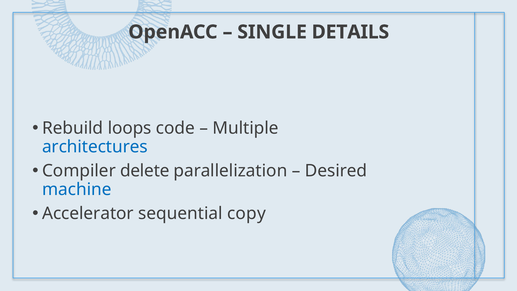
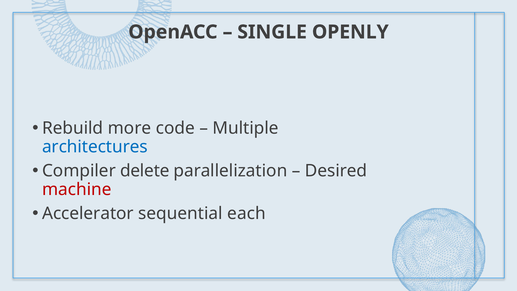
DETAILS: DETAILS -> OPENLY (350, 32)
loops: loops -> more (130, 128)
machine colour: blue -> red (77, 189)
copy: copy -> each (247, 213)
